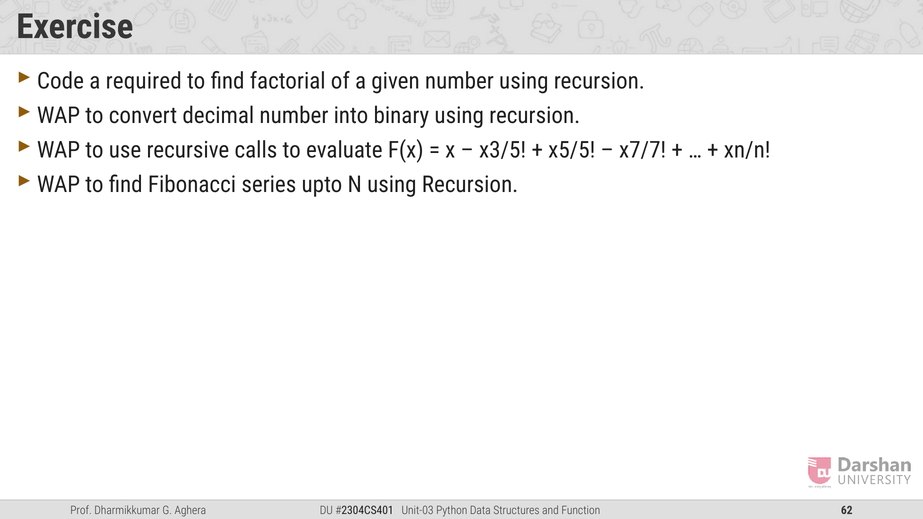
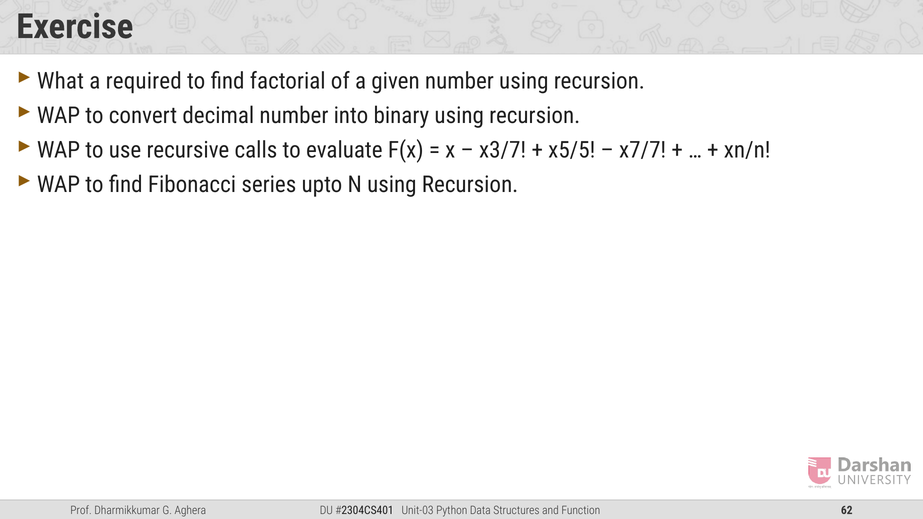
Code: Code -> What (60, 81)
x3/5: x3/5 -> x3/7 (503, 150)
